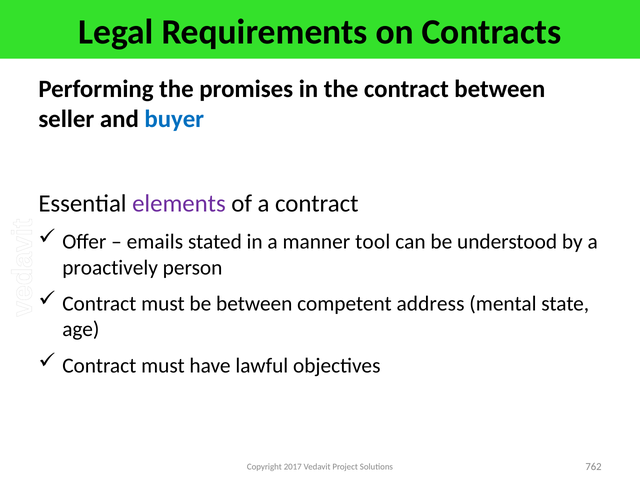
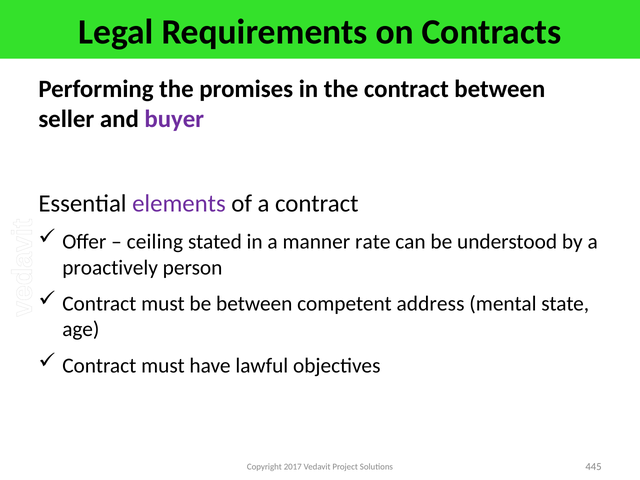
buyer colour: blue -> purple (174, 119)
emails: emails -> ceiling (155, 242)
tool: tool -> rate (373, 242)
762: 762 -> 445 (593, 467)
